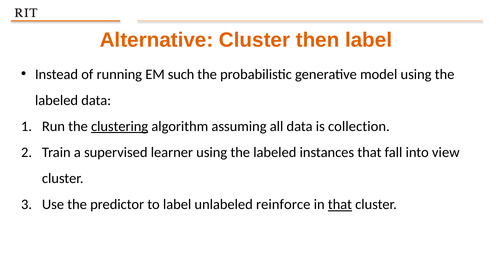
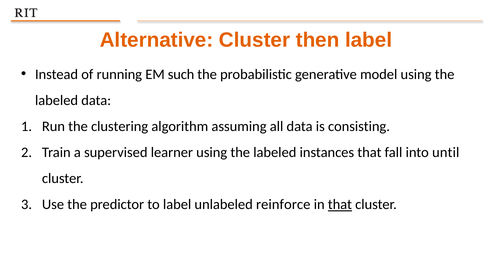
clustering underline: present -> none (120, 126)
collection: collection -> consisting (359, 126)
view: view -> until (446, 152)
